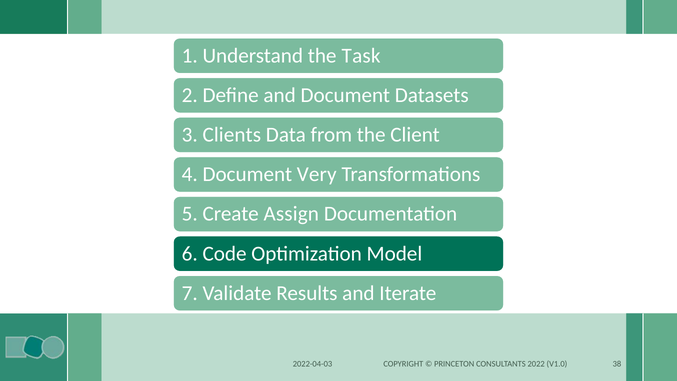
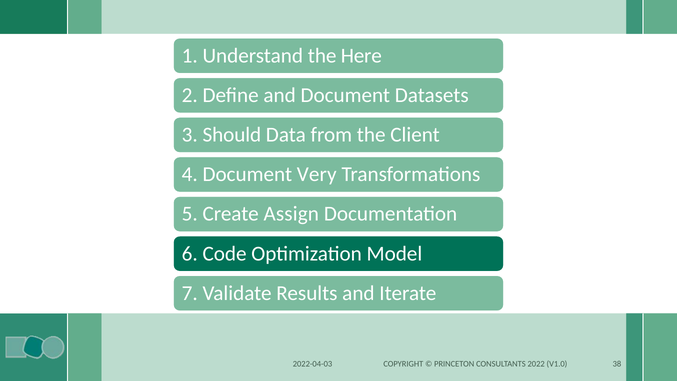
Task: Task -> Here (361, 56)
Clients: Clients -> Should (232, 135)
